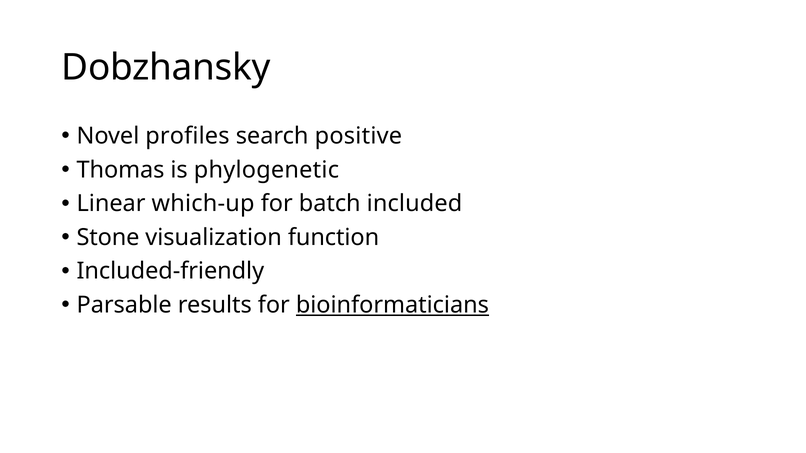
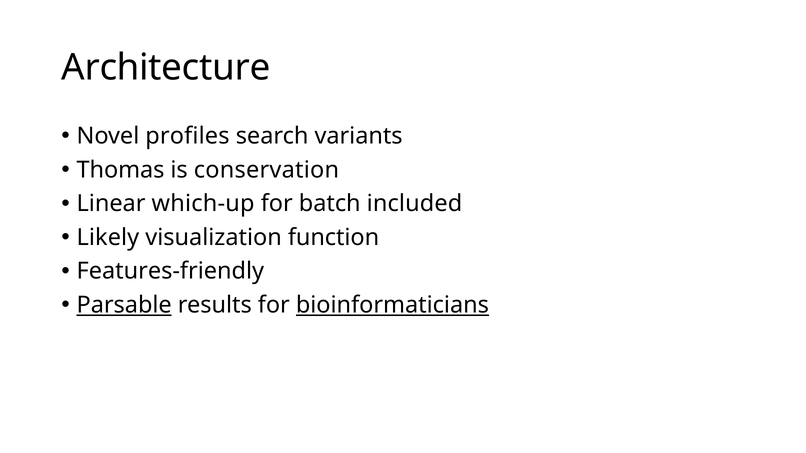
Dobzhansky: Dobzhansky -> Architecture (166, 68)
positive: positive -> variants (359, 136)
phylogenetic: phylogenetic -> conservation (266, 170)
Stone: Stone -> Likely (108, 238)
Included-friendly: Included-friendly -> Features-friendly (170, 271)
Parsable underline: none -> present (124, 305)
